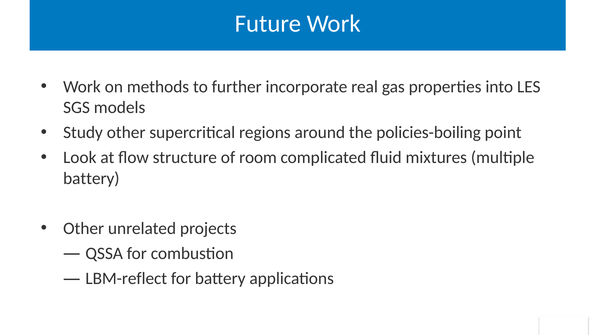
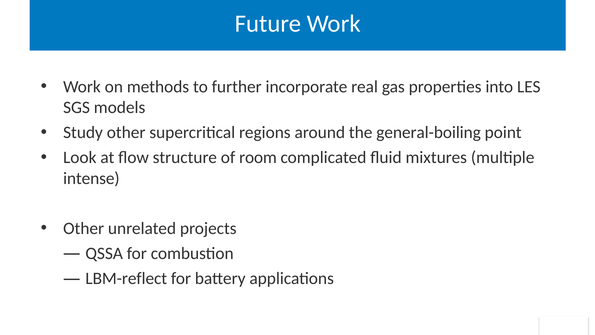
policies-boiling: policies-boiling -> general-boiling (429, 132)
battery: battery -> intense (91, 178)
